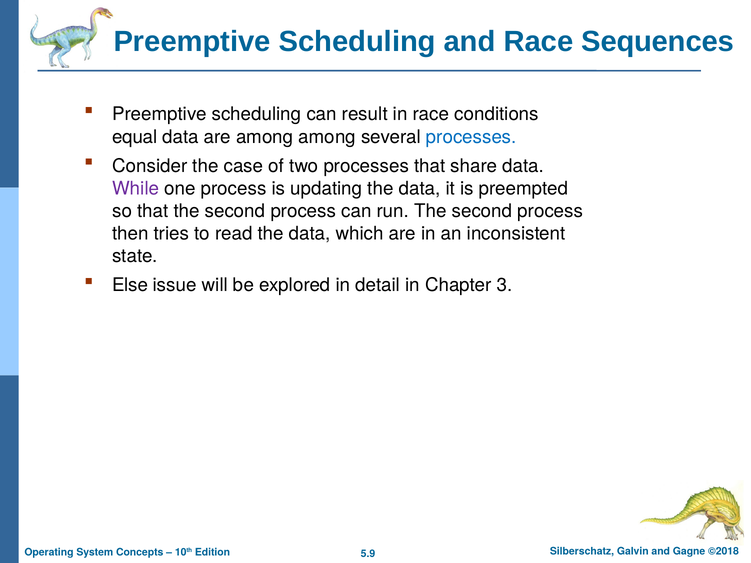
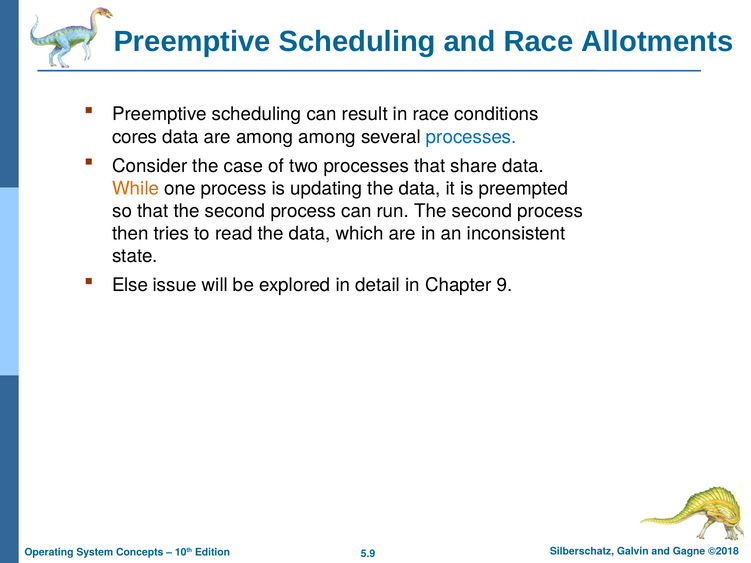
Sequences: Sequences -> Allotments (657, 42)
equal: equal -> cores (135, 137)
While colour: purple -> orange (136, 189)
3: 3 -> 9 (504, 285)
